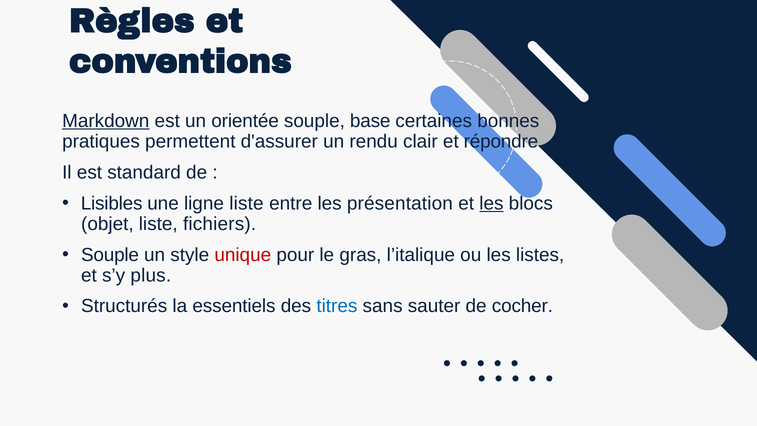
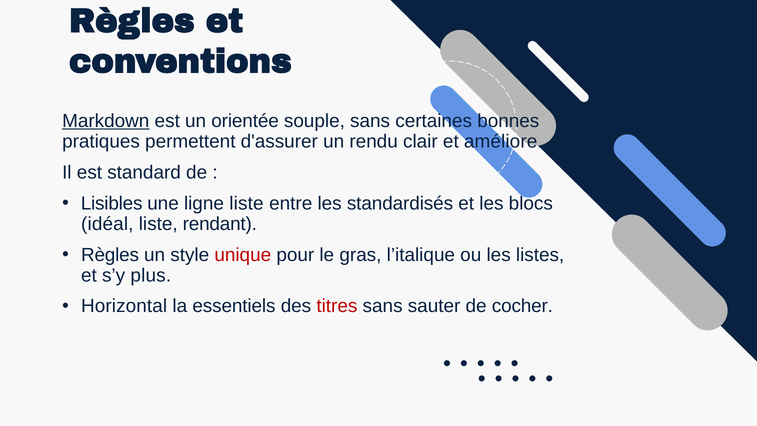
souple base: base -> sans (370, 121)
répondre: répondre -> améliore (503, 141)
présentation: présentation -> standardisés (400, 203)
les underline: present -> none (491, 203)
objet: objet -> idéal (107, 224)
fichiers: fichiers -> rendant (220, 224)
Souple: Souple -> Règles (110, 255)
Structurés: Structurés -> Horizontal (124, 306)
titres colour: blue -> red (337, 306)
